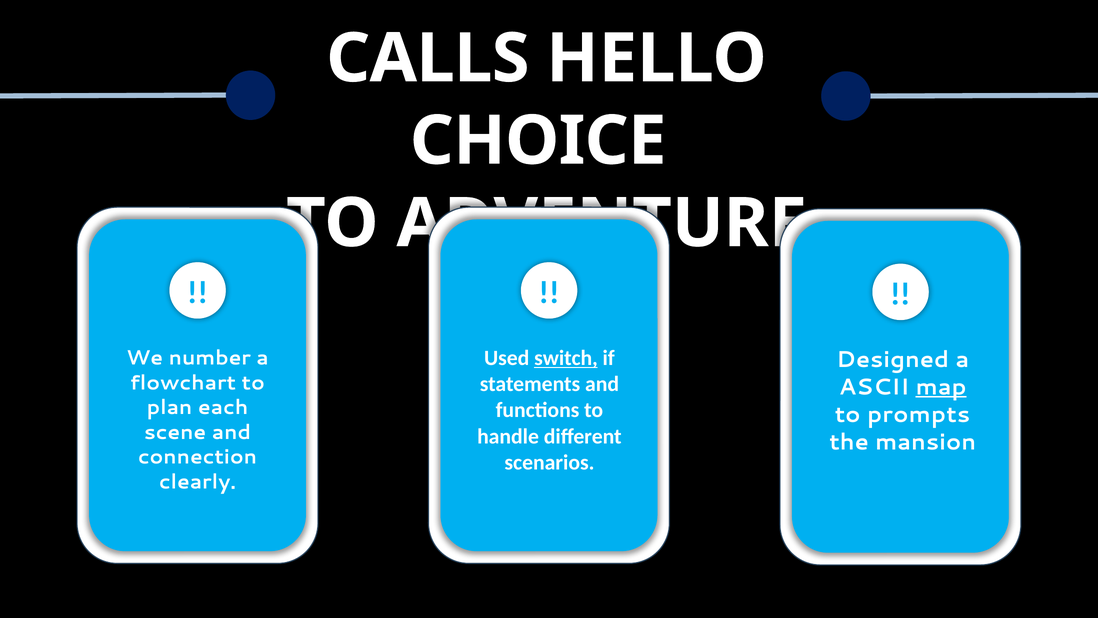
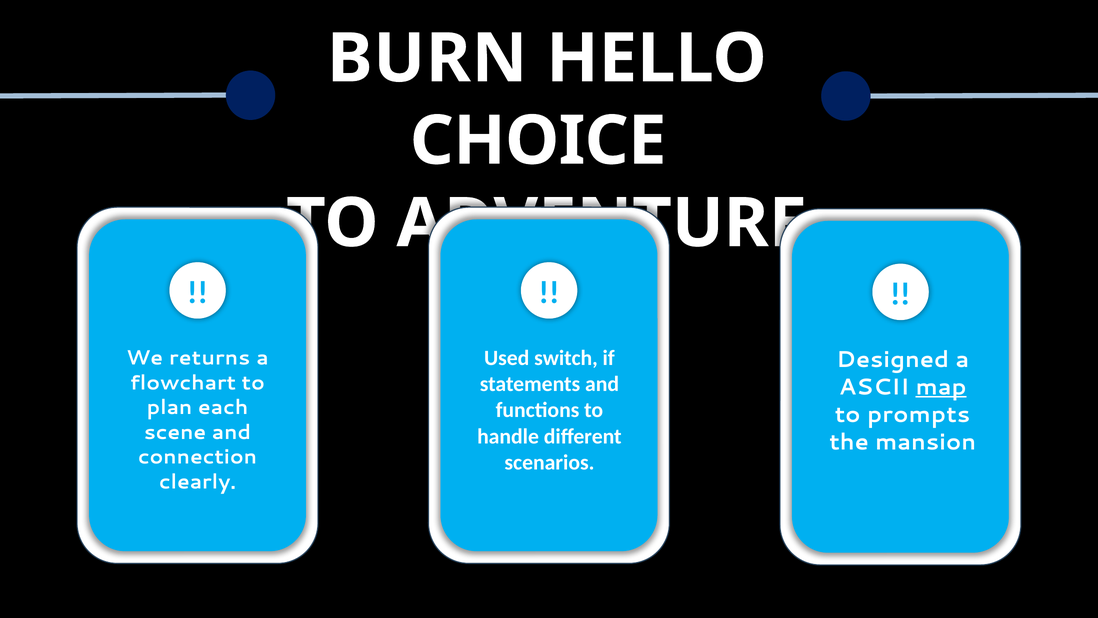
CALLS: CALLS -> BURN (427, 59)
switch underline: present -> none (566, 358)
number: number -> returns (210, 358)
